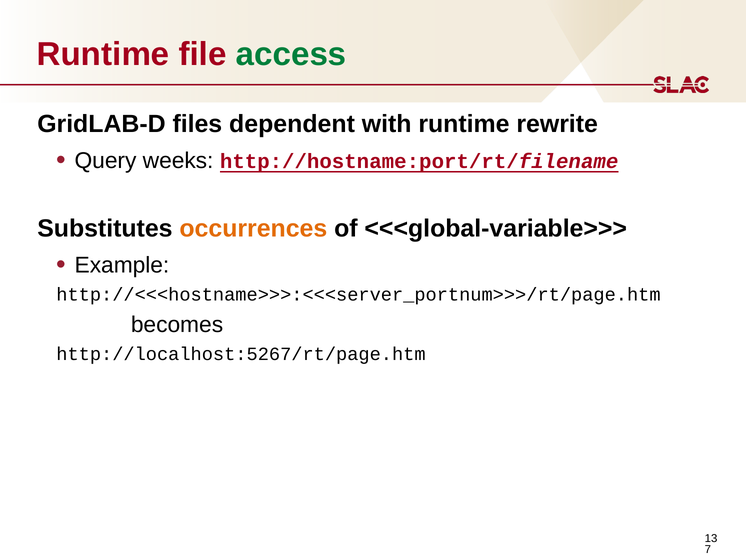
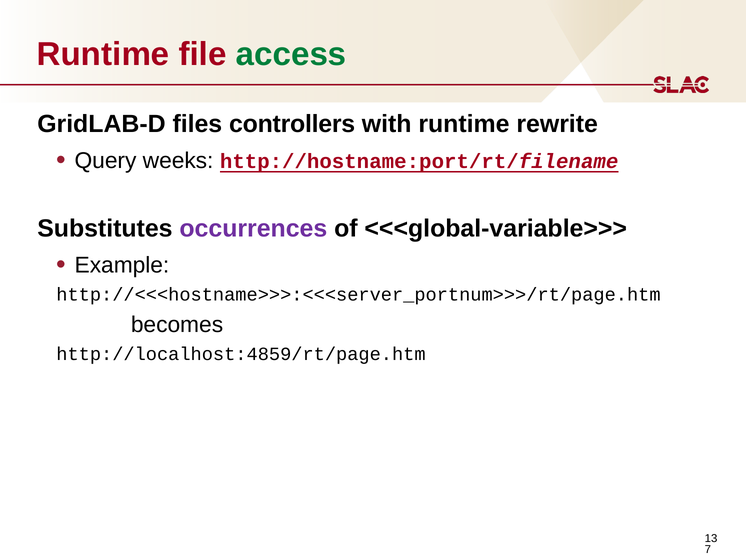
dependent: dependent -> controllers (292, 124)
occurrences colour: orange -> purple (253, 229)
http://localhost:5267/rt/page.htm: http://localhost:5267/rt/page.htm -> http://localhost:4859/rt/page.htm (241, 354)
